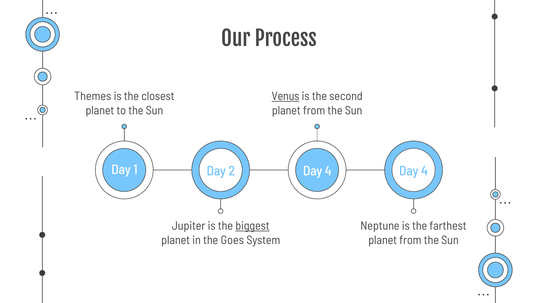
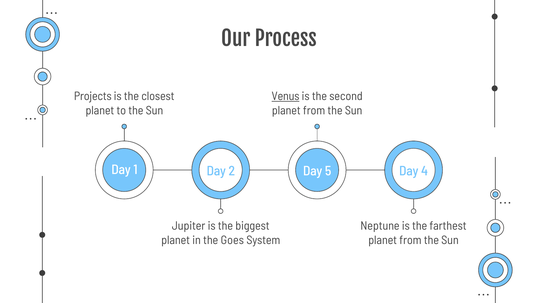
Themes: Themes -> Projects (93, 96)
2 Day 4: 4 -> 5 (328, 171)
biggest underline: present -> none (252, 226)
